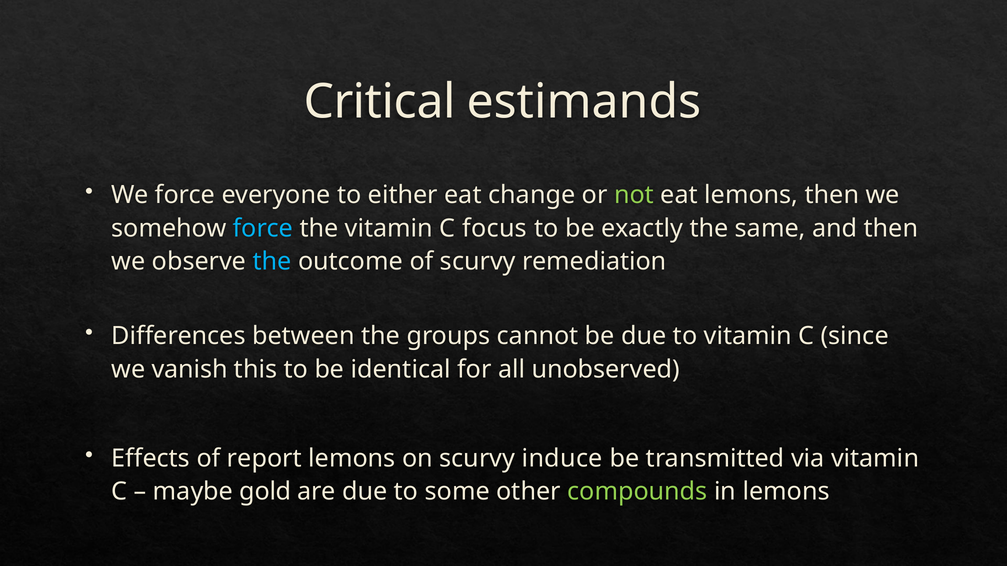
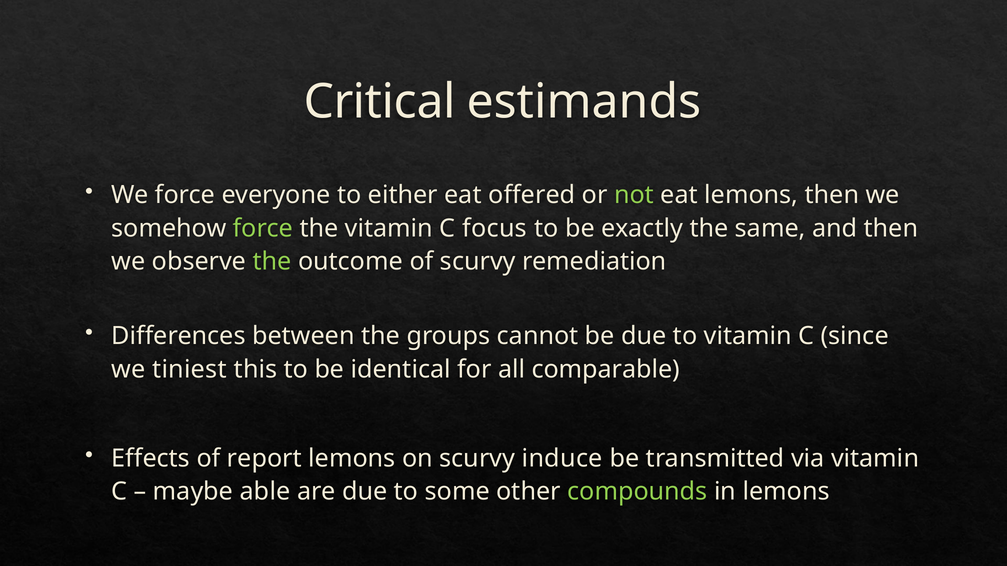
change: change -> offered (532, 195)
force colour: light blue -> light green (263, 228)
the colour: light blue -> light green (272, 262)
vanish: vanish -> tiniest (190, 370)
unobserved: unobserved -> comparable (606, 370)
gold: gold -> able (265, 492)
